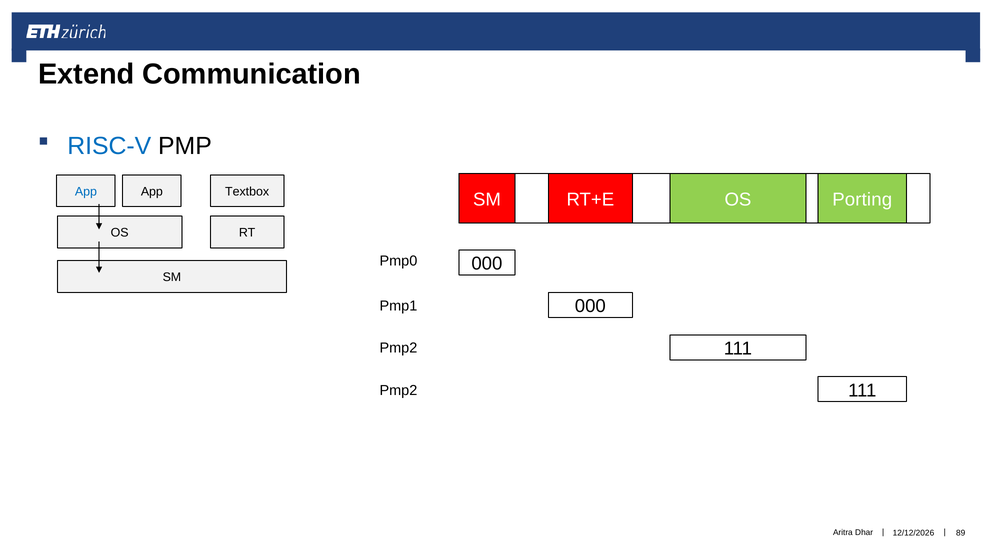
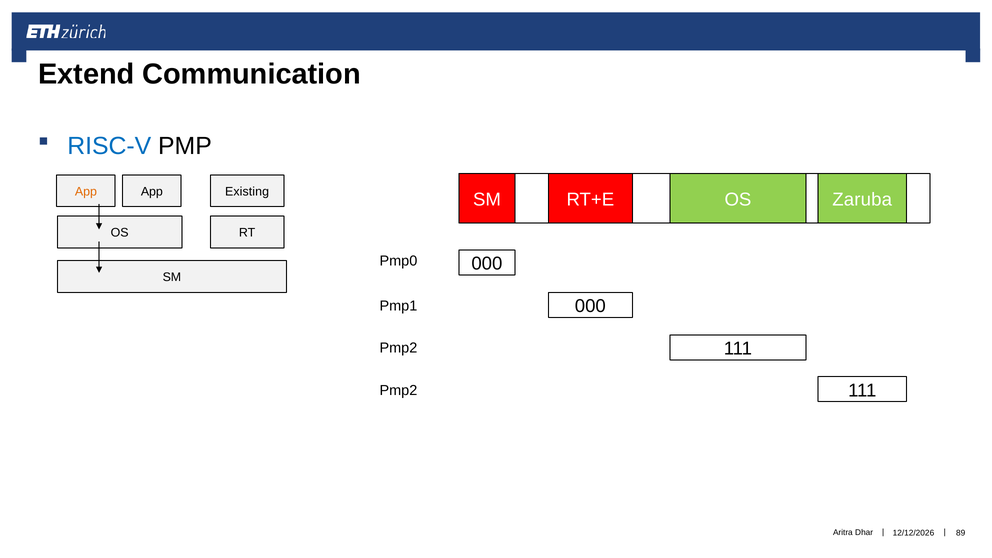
App colour: blue -> orange (86, 192)
Textbox: Textbox -> Existing (247, 192)
Porting: Porting -> Zaruba (862, 200)
